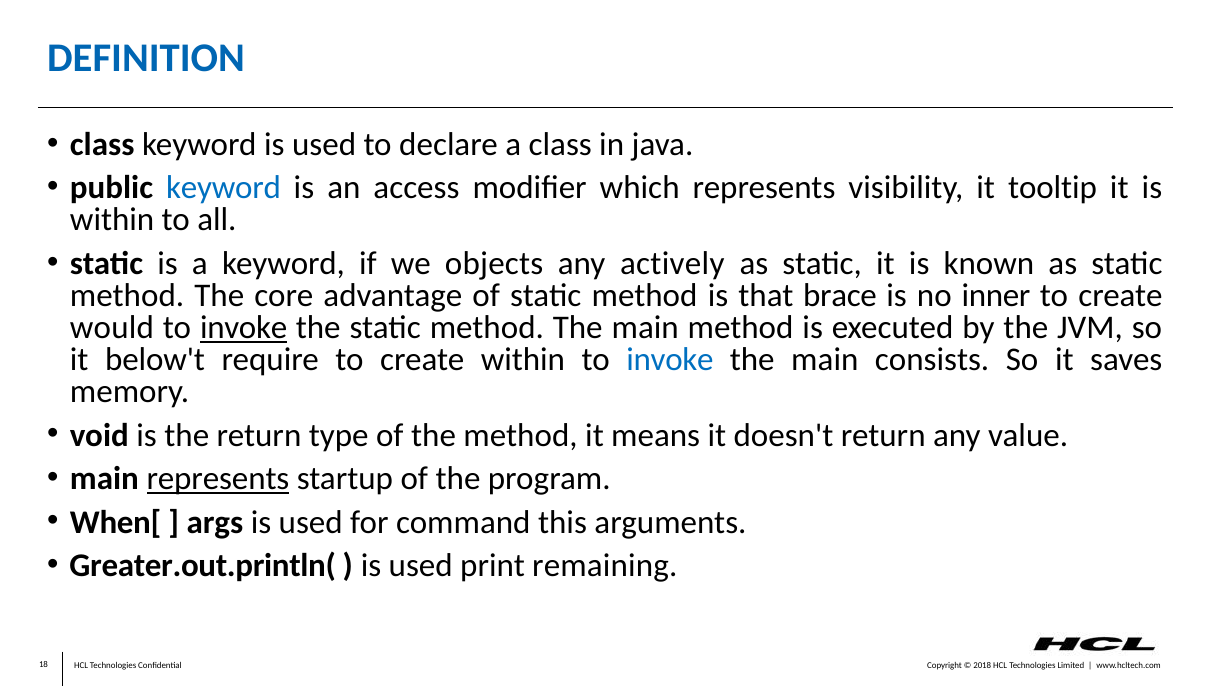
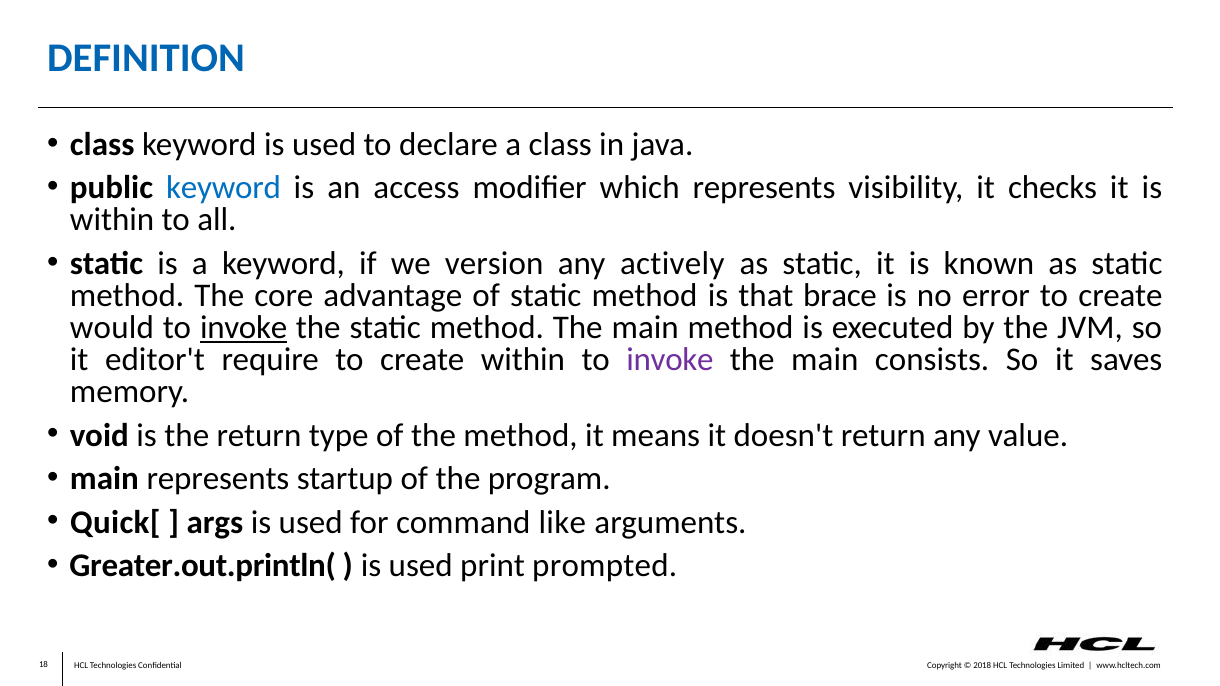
tooltip: tooltip -> checks (1053, 188)
objects: objects -> version (494, 263)
inner: inner -> error (996, 296)
below't: below't -> editor't (155, 360)
invoke colour: blue -> purple (670, 360)
represents underline: present -> none (218, 479)
When[: When[ -> Quick[ (115, 522)
this: this -> like (562, 522)
remaining: remaining -> prompted (605, 566)
